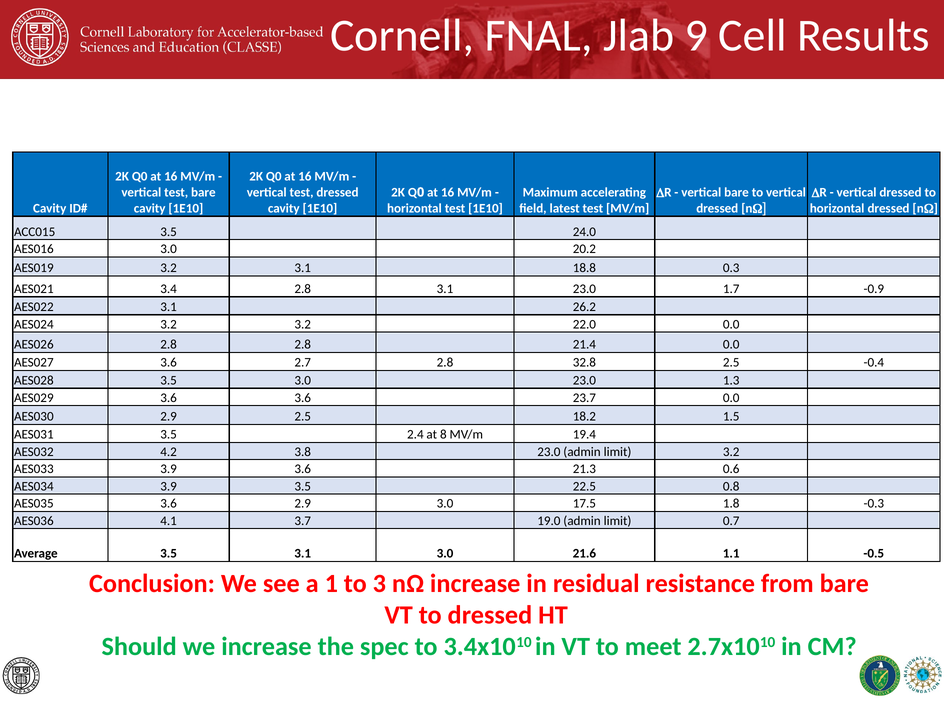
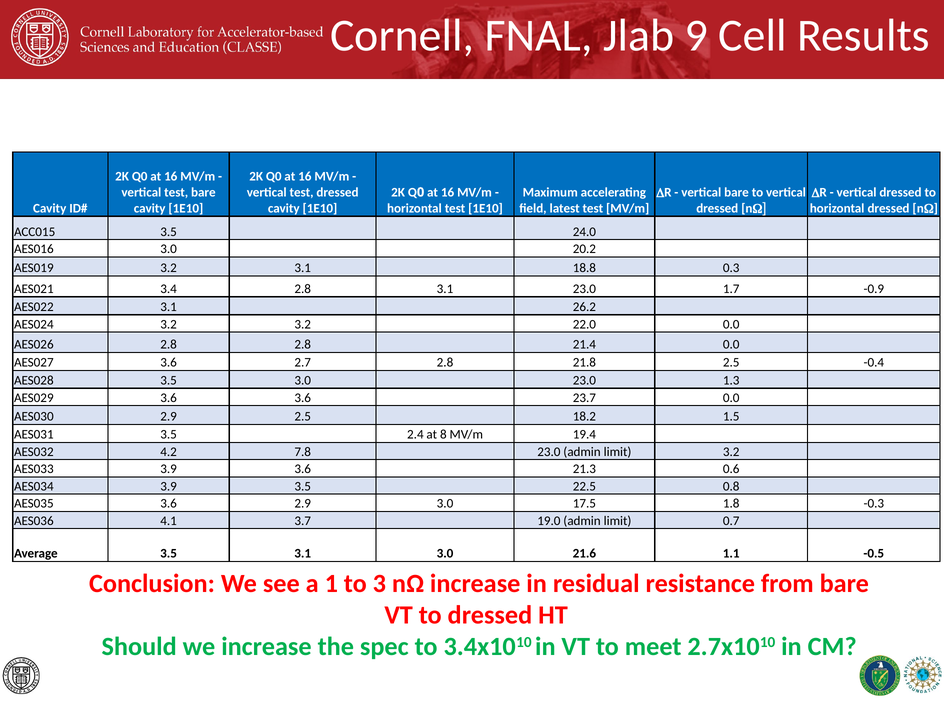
32.8: 32.8 -> 21.8 (584, 363)
3.8: 3.8 -> 7.8 (303, 452)
